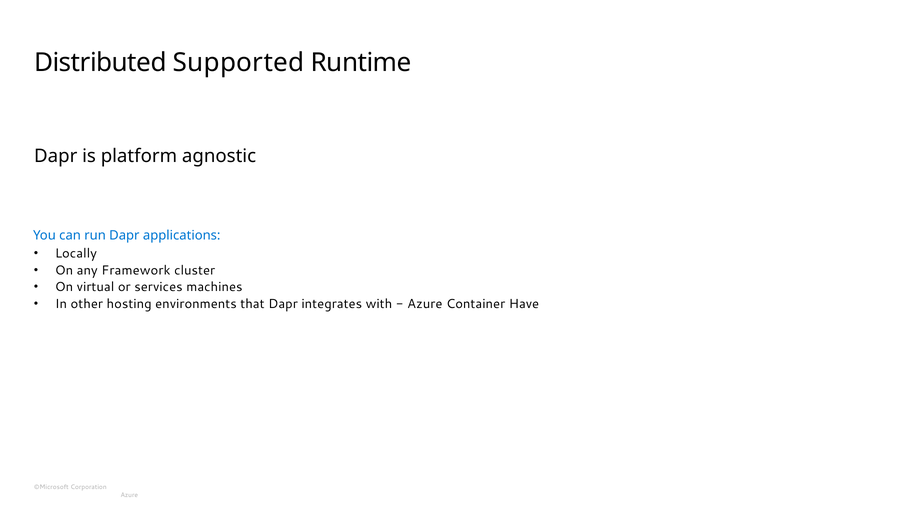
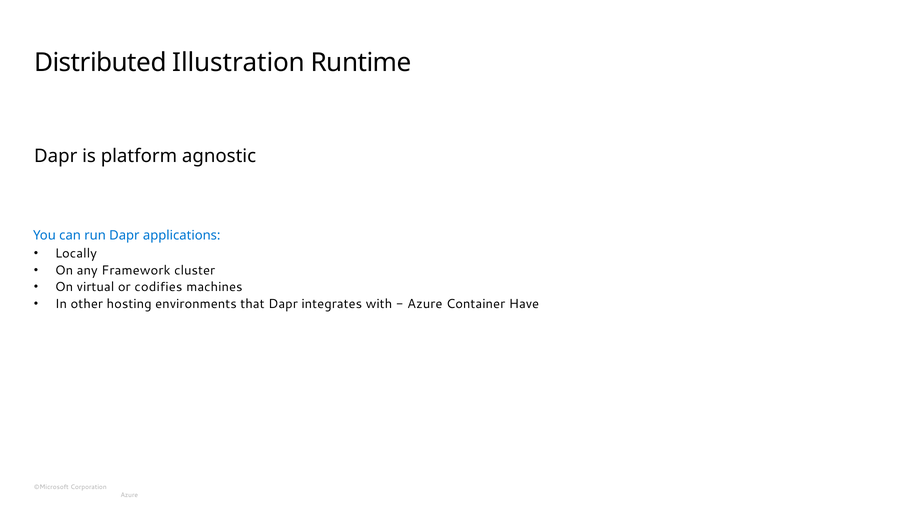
Supported: Supported -> Illustration (239, 62)
services: services -> codifies (158, 287)
